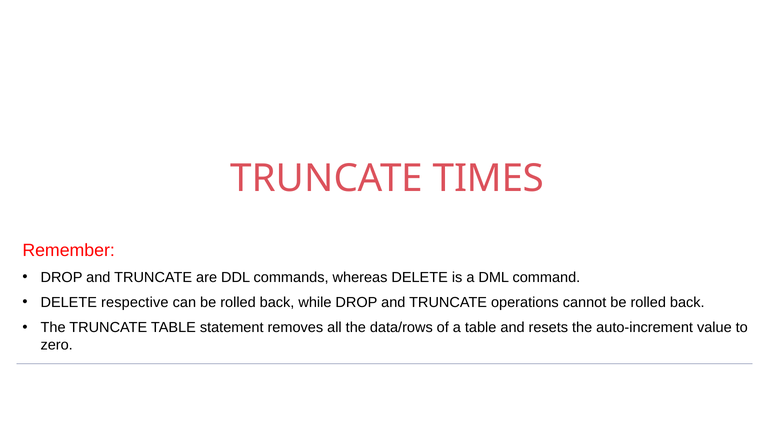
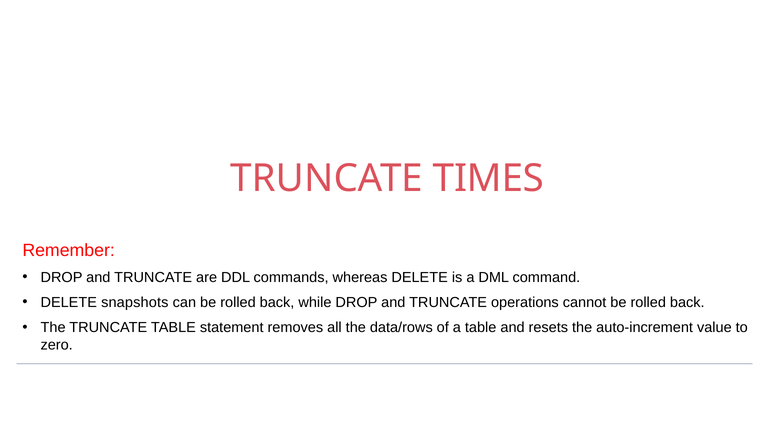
respective: respective -> snapshots (135, 303)
